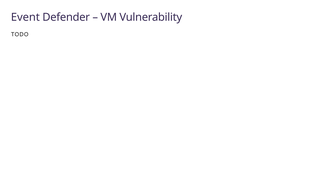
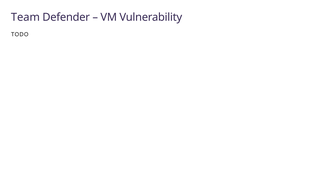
Event: Event -> Team (25, 17)
